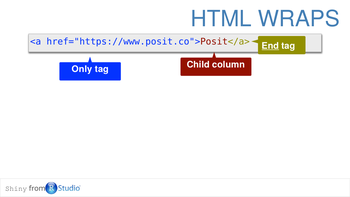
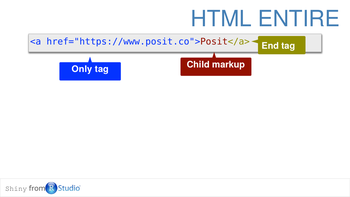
WRAPS: WRAPS -> ENTIRE (299, 19)
End underline: present -> none (270, 46)
column: column -> markup (229, 65)
